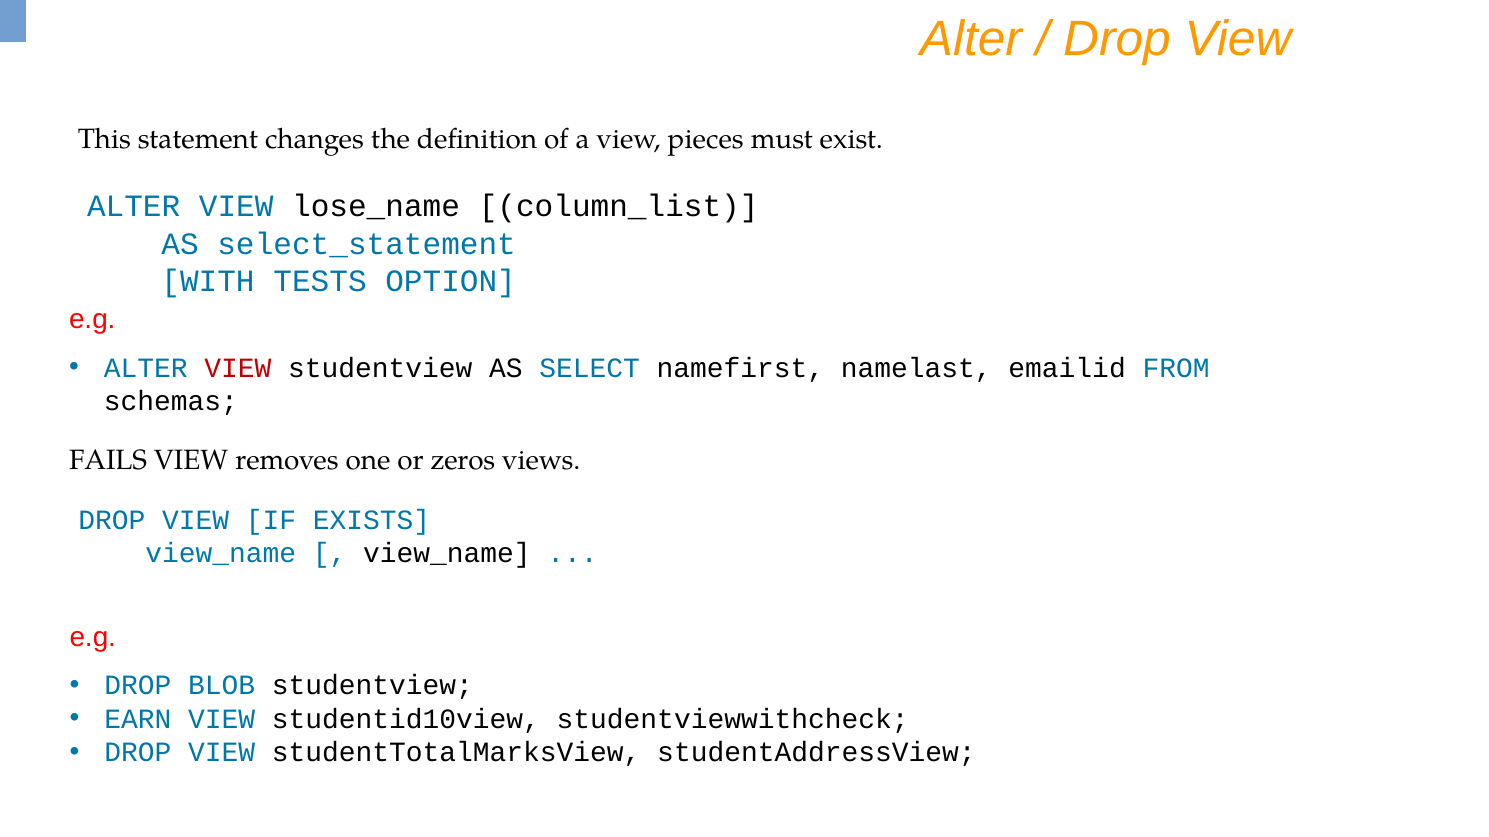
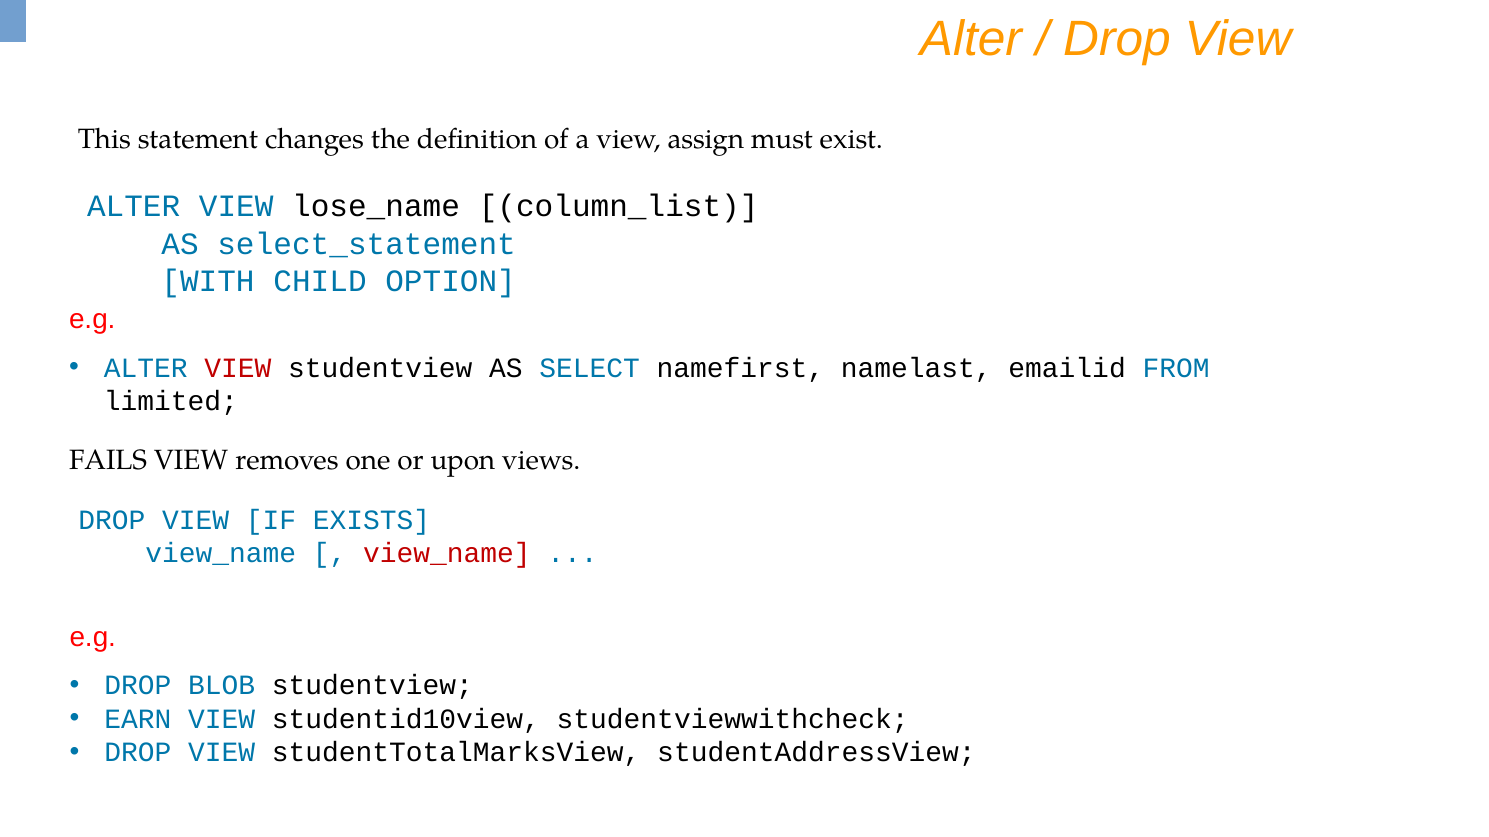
pieces: pieces -> assign (706, 140)
TESTS: TESTS -> CHILD (320, 281)
schemas: schemas -> limited (171, 402)
zeros: zeros -> upon (463, 461)
view_name colour: black -> red (447, 554)
